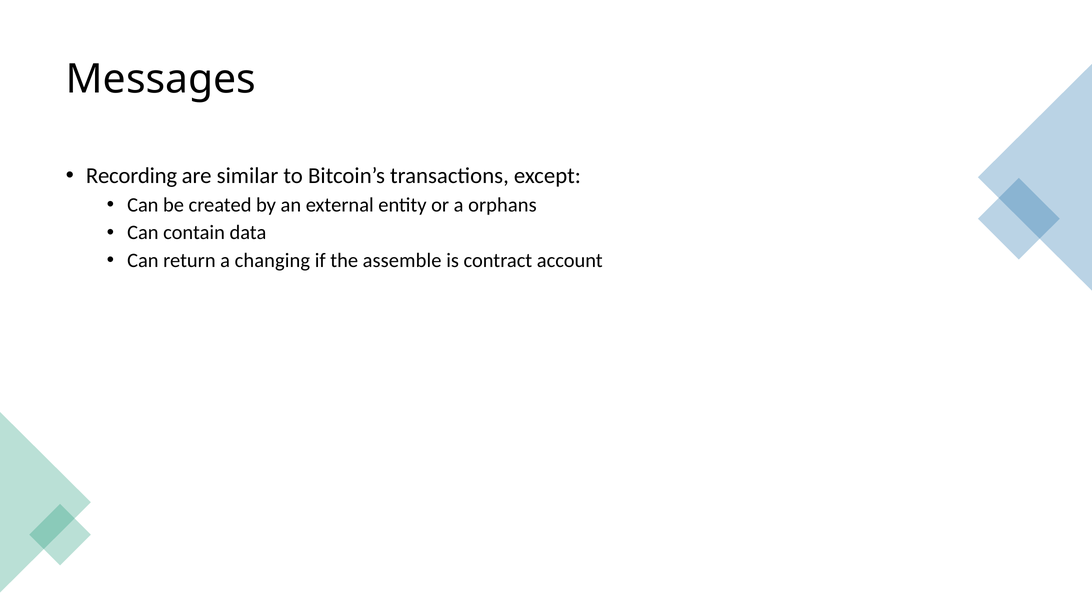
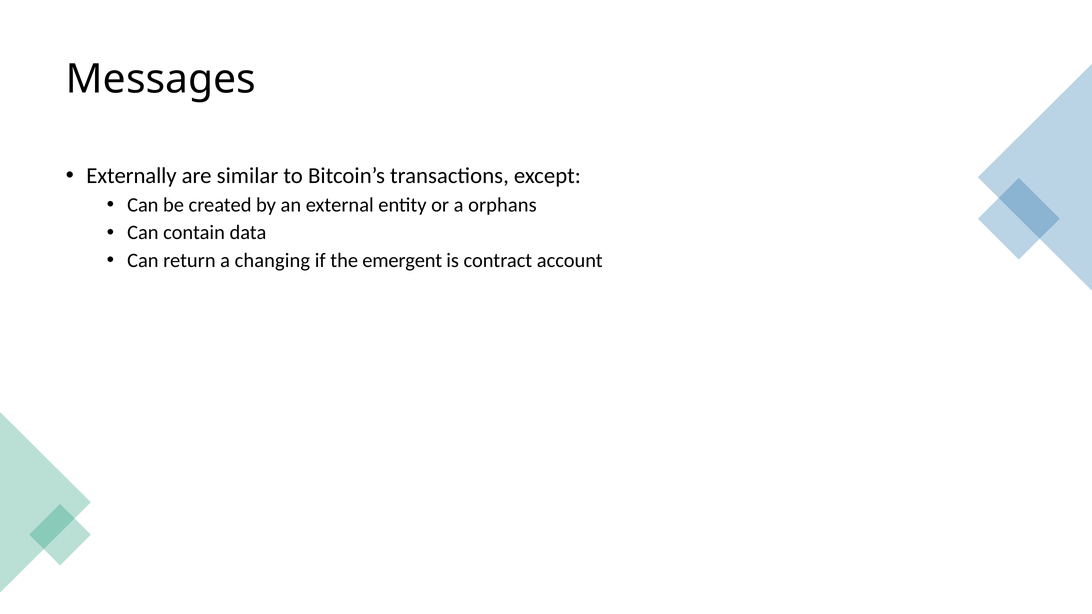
Recording: Recording -> Externally (131, 176)
assemble: assemble -> emergent (402, 261)
